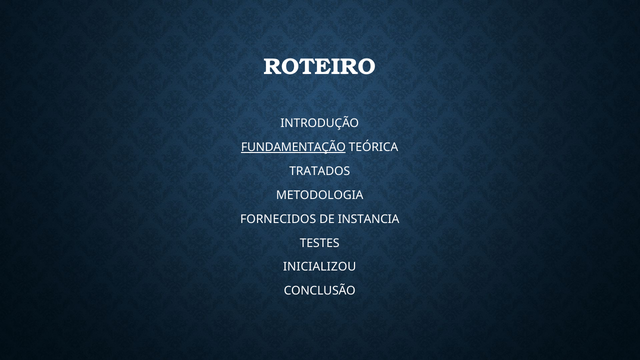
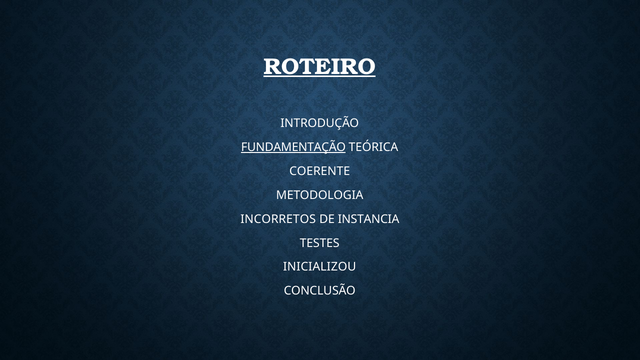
ROTEIRO underline: none -> present (320, 67)
TRATADOS: TRATADOS -> COERENTE (320, 171)
FORNECIDOS: FORNECIDOS -> INCORRETOS (278, 219)
